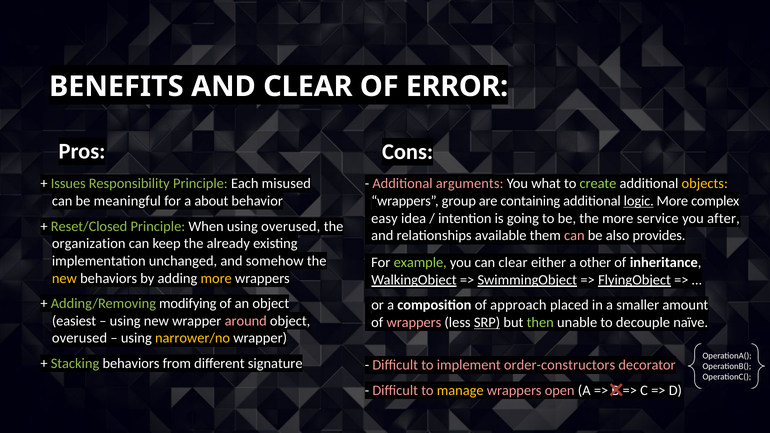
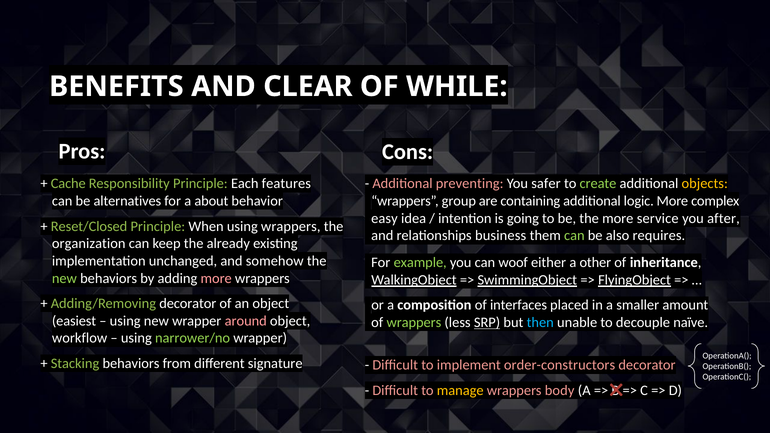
ERROR: ERROR -> WHILE (457, 86)
Issues: Issues -> Cache (68, 184)
misused: misused -> features (286, 184)
arguments: arguments -> preventing (470, 184)
what: what -> safer (546, 184)
meaningful: meaningful -> alternatives (127, 201)
logic underline: present -> none (639, 201)
using overused: overused -> wrappers (291, 226)
available: available -> business (501, 236)
can colour: pink -> light green (574, 236)
provides: provides -> requires (659, 236)
can clear: clear -> woof (513, 263)
new colour: yellow -> light green (64, 278)
more colour: yellow -> pink (216, 278)
Adding/Removing modifying: modifying -> decorator (188, 304)
approach: approach -> interfaces (519, 305)
wrappers colour: pink -> light green (414, 323)
then colour: light green -> light blue (540, 323)
overused: overused -> workflow (80, 338)
narrower/no colour: yellow -> light green (193, 338)
open: open -> body (560, 391)
